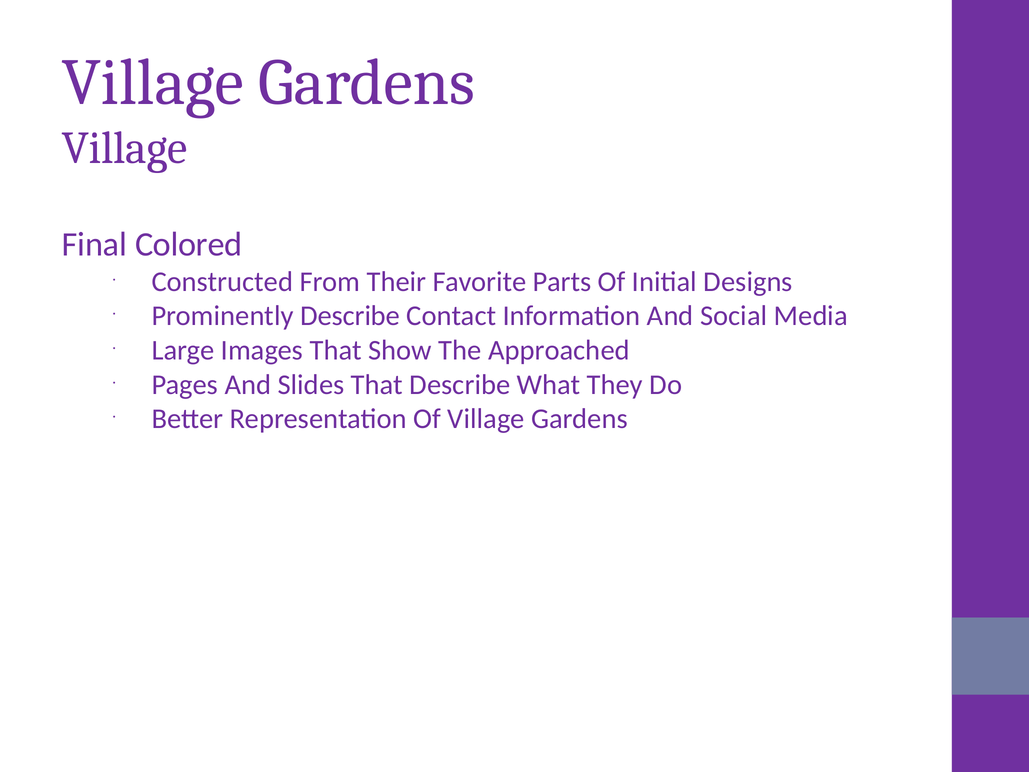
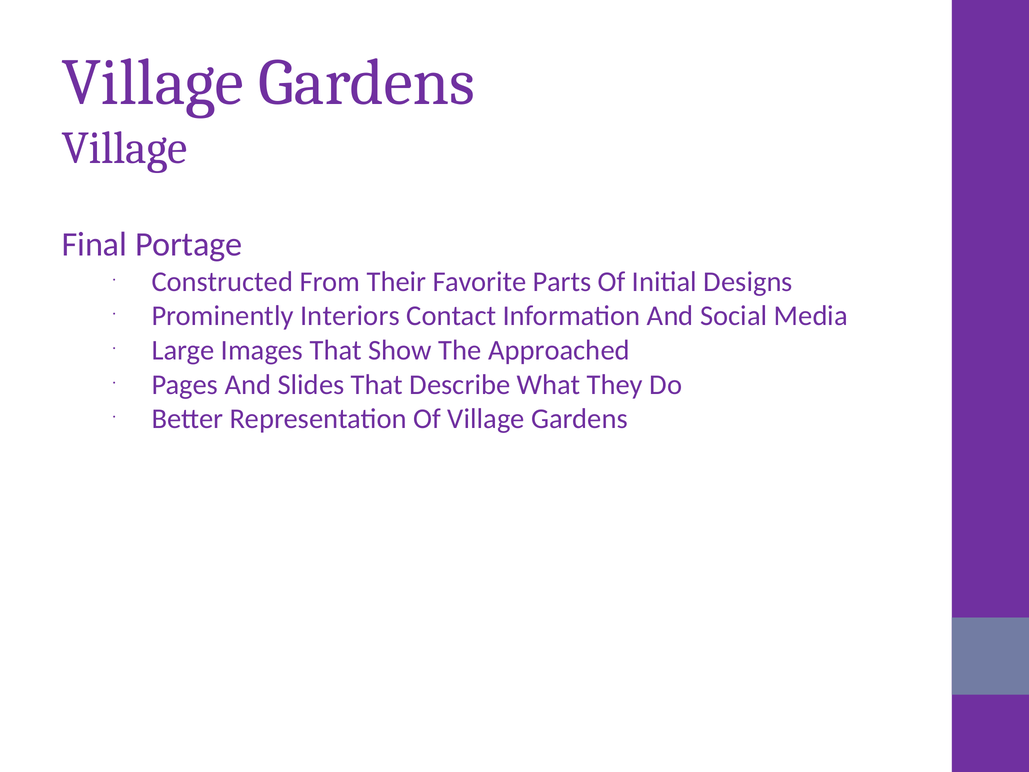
Colored: Colored -> Portage (189, 244)
Prominently Describe: Describe -> Interiors (350, 316)
